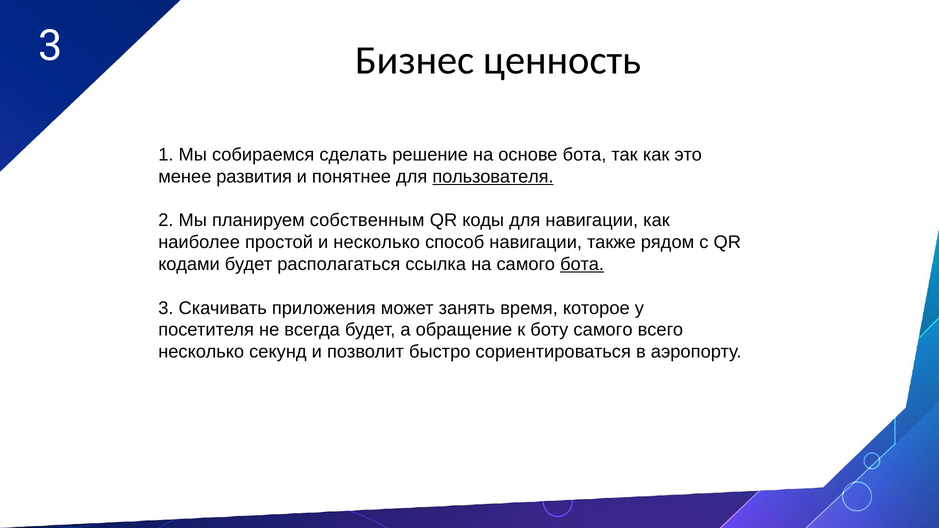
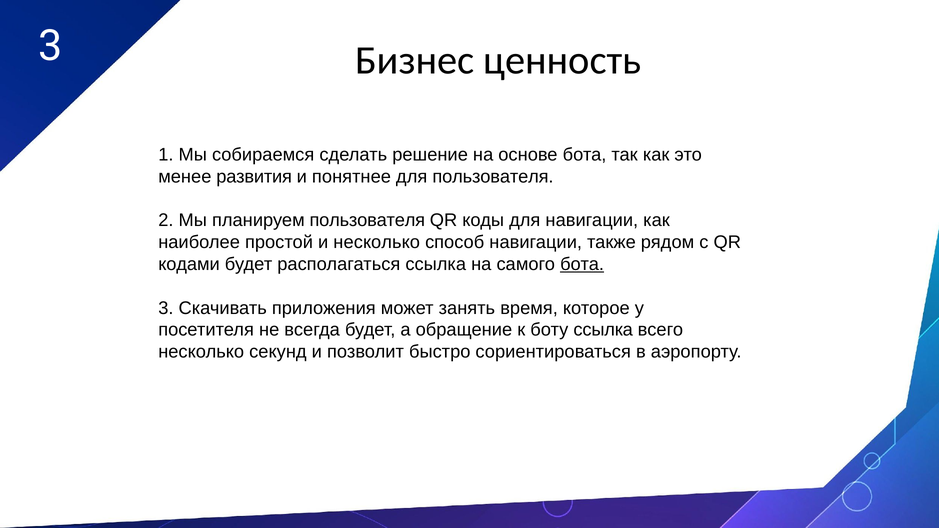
пользователя underline: present -> none (493, 177)
планируем собственным: собственным -> пользователя (367, 220)
боту самого: самого -> ссылка (603, 330)
